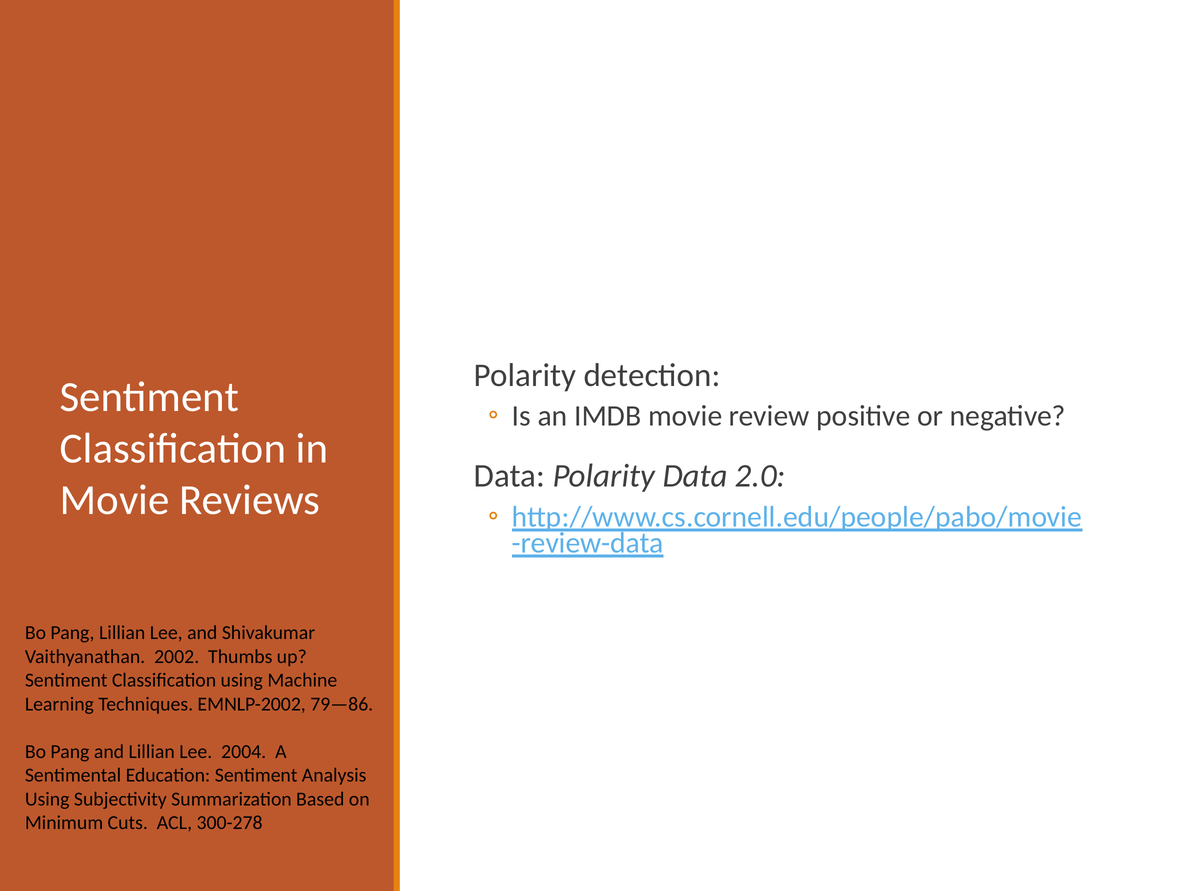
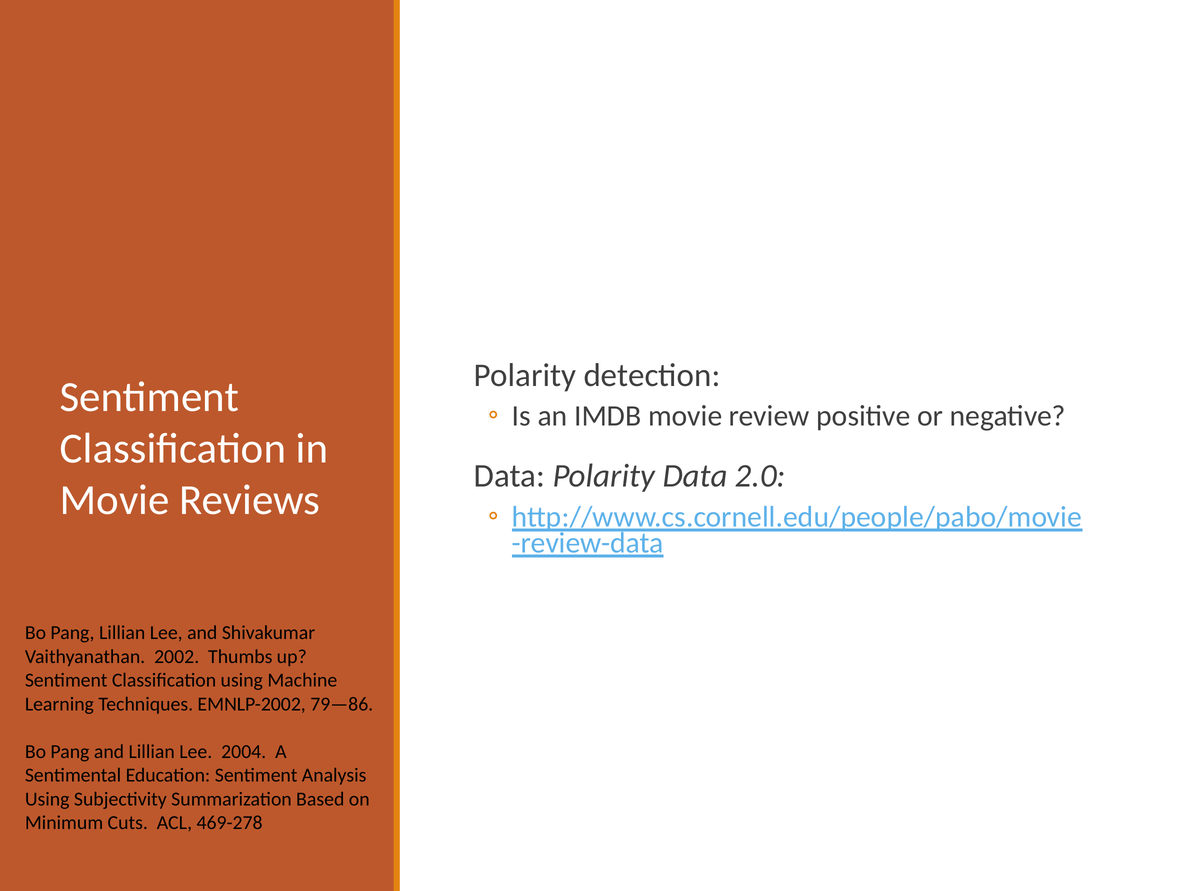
300-278: 300-278 -> 469-278 (230, 823)
